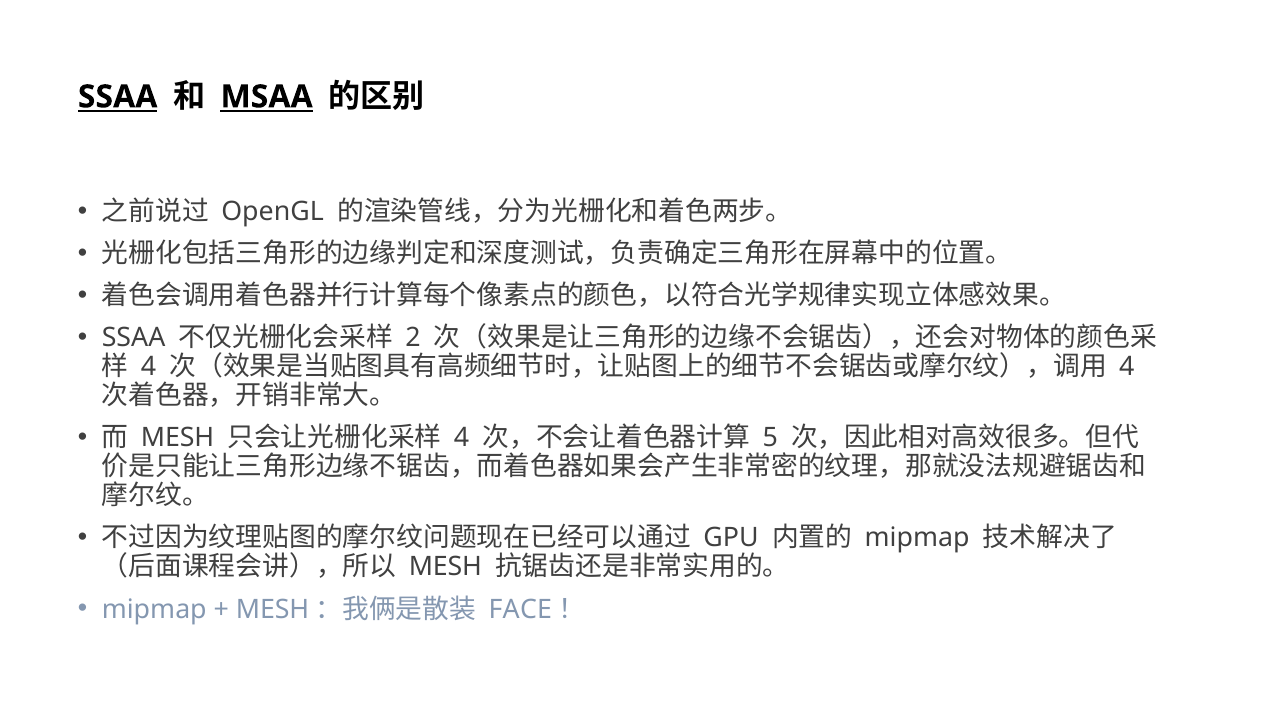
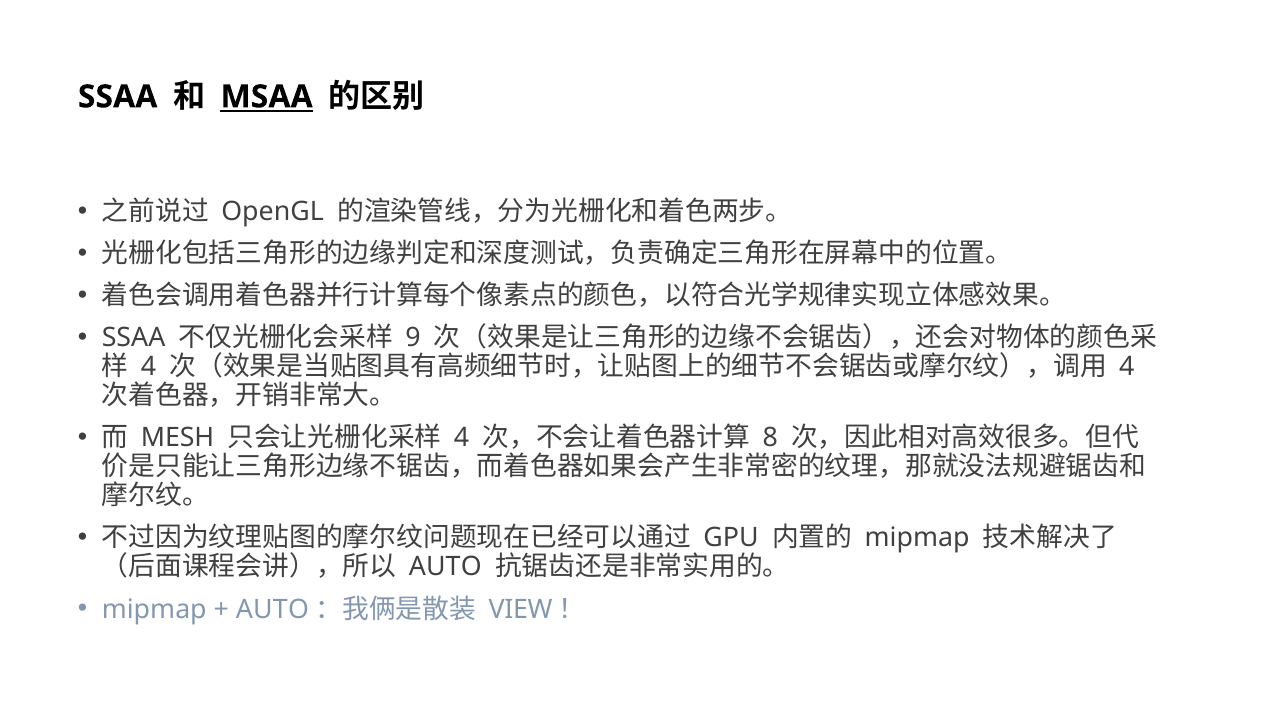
SSAA underline: present -> none (118, 97)
2: 2 -> 9 (413, 338)
5: 5 -> 8 (770, 438)
MESH: MESH -> AUTO (445, 567)
MESH: MESH -> AUTO (272, 609)
FACE: FACE -> VIEW (521, 609)
